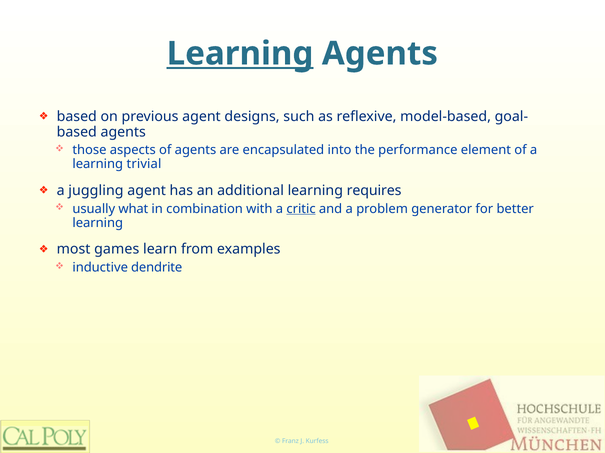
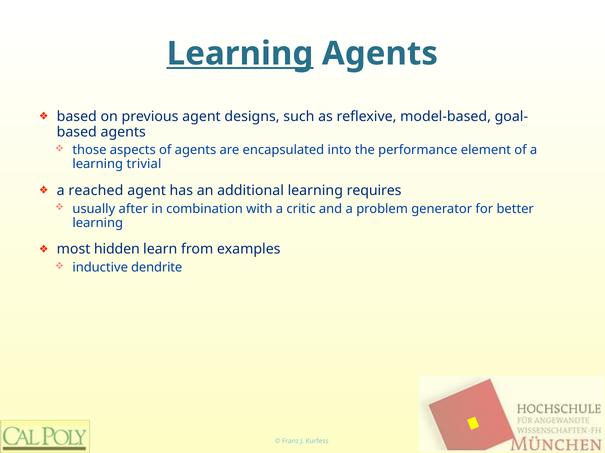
juggling: juggling -> reached (96, 191)
what: what -> after (133, 209)
critic underline: present -> none (301, 209)
games: games -> hidden (117, 250)
